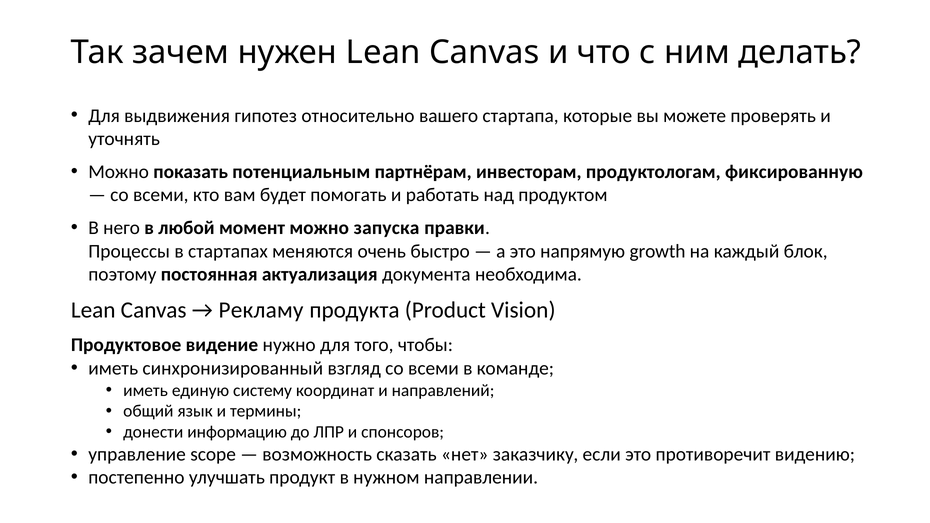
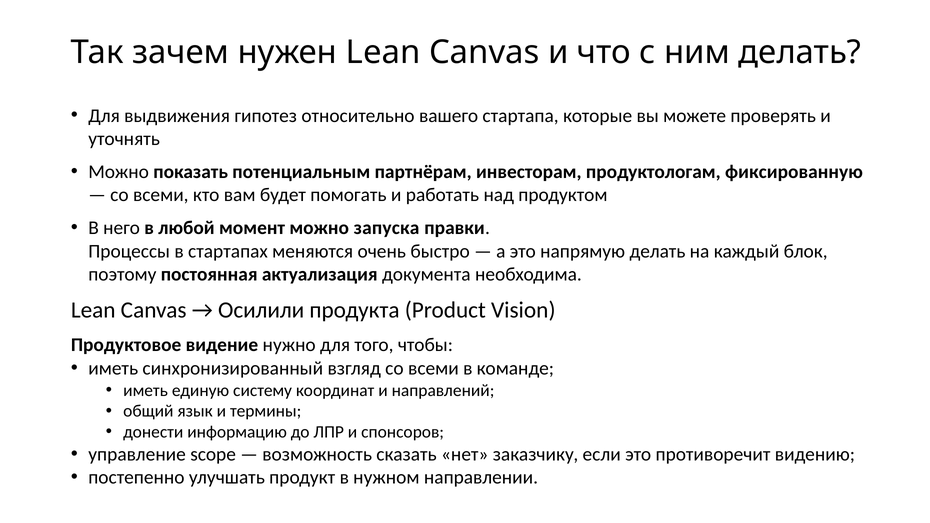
напрямую growth: growth -> делать (657, 251)
Рекламу: Рекламу -> Осилили (261, 310)
